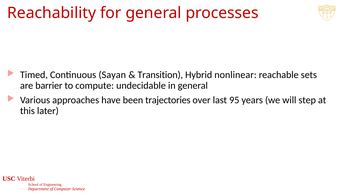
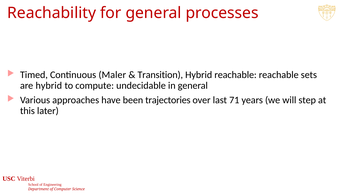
Sayan: Sayan -> Maler (112, 75)
Hybrid nonlinear: nonlinear -> reachable (236, 75)
are barrier: barrier -> hybrid (49, 85)
95: 95 -> 71 (234, 100)
